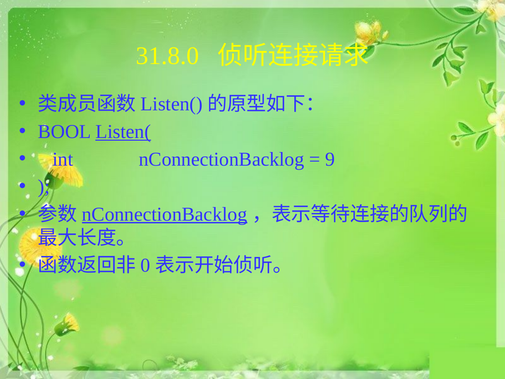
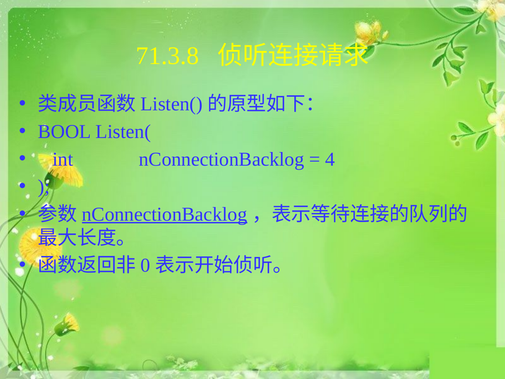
31.8.0: 31.8.0 -> 71.3.8 (167, 56)
Listen( underline: present -> none (123, 132)
9: 9 -> 4 (330, 159)
